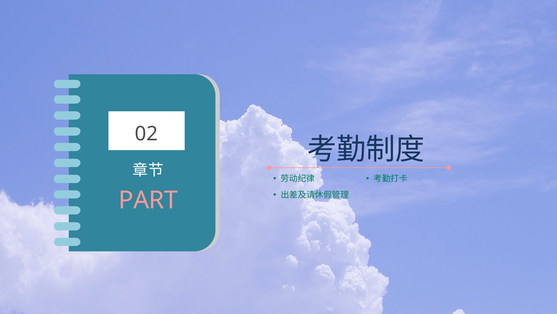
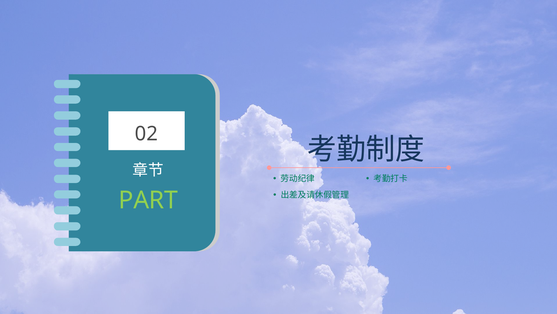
PART colour: pink -> light green (148, 200)
